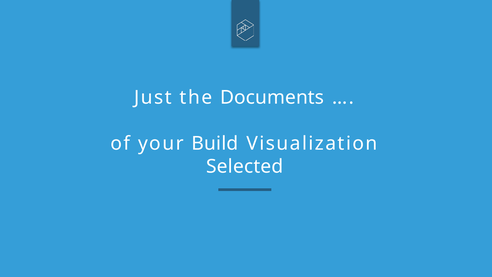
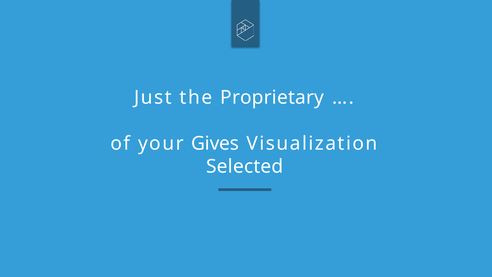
Documents: Documents -> Proprietary (272, 98)
Build: Build -> Gives (215, 144)
